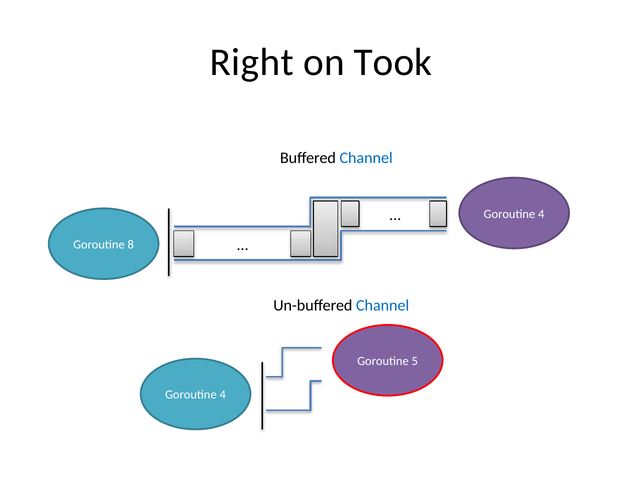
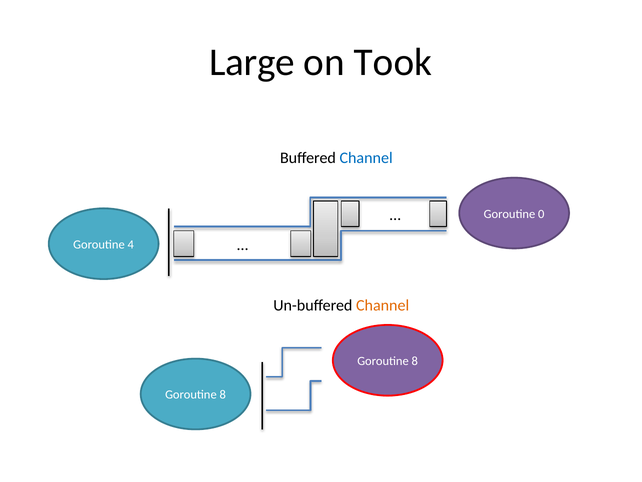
Right: Right -> Large (252, 62)
4: 4 -> 0 (541, 214)
8: 8 -> 4 (131, 244)
Channel colour: blue -> orange (383, 305)
5: 5 -> 8 (415, 361)
4: 4 -> 8 (223, 394)
